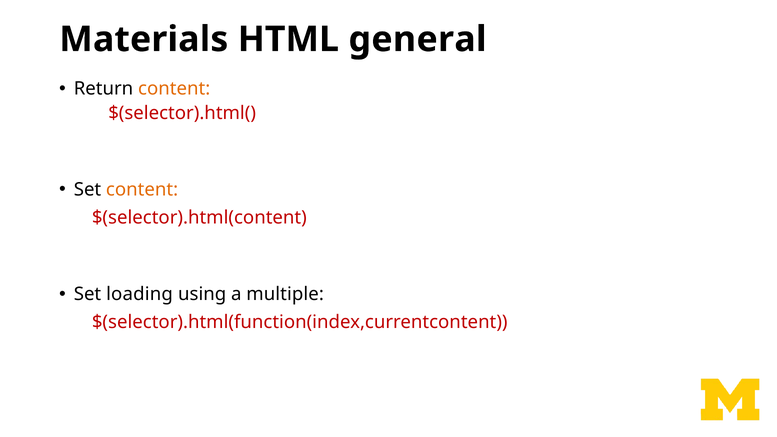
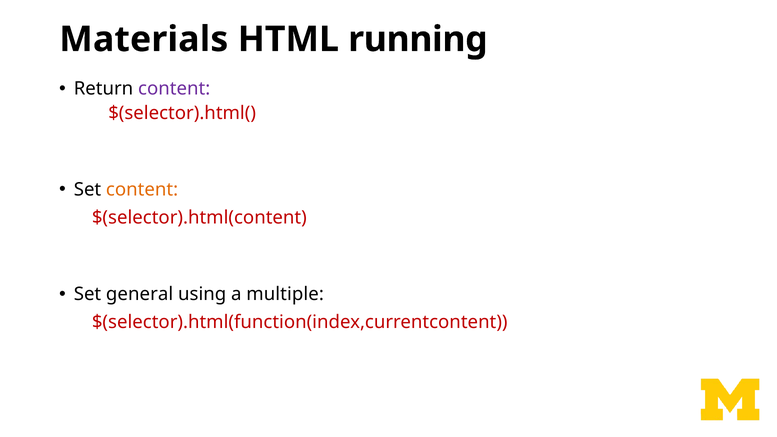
general: general -> running (418, 39)
content colour: orange -> purple (174, 89)
loading: loading -> general (140, 294)
